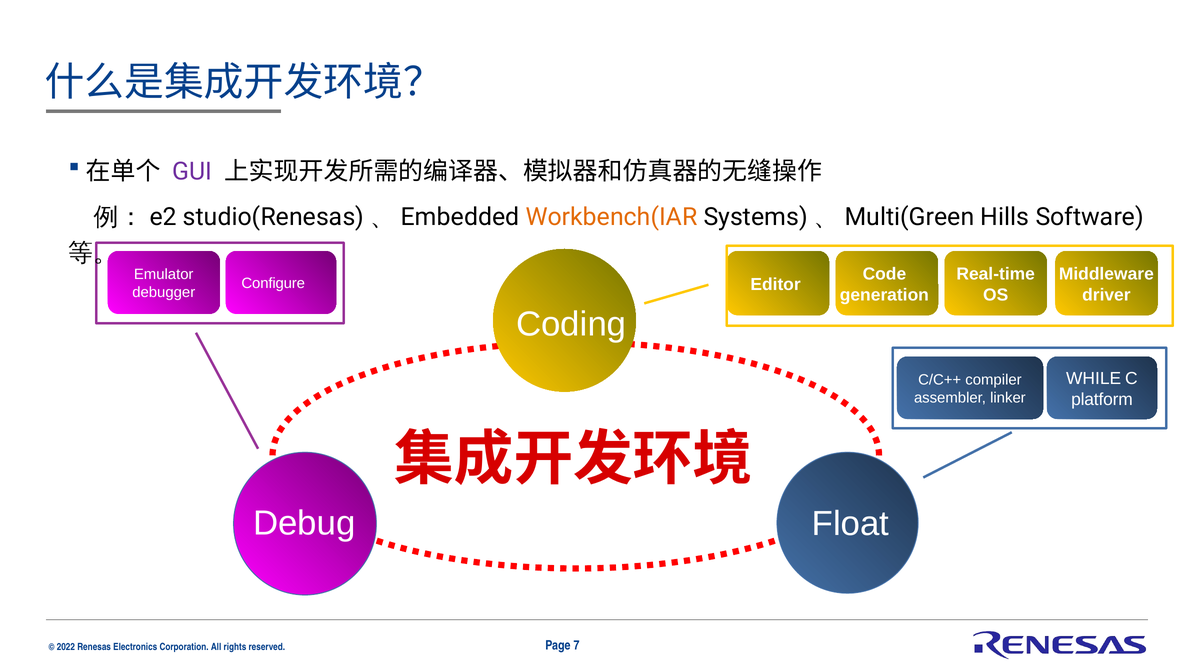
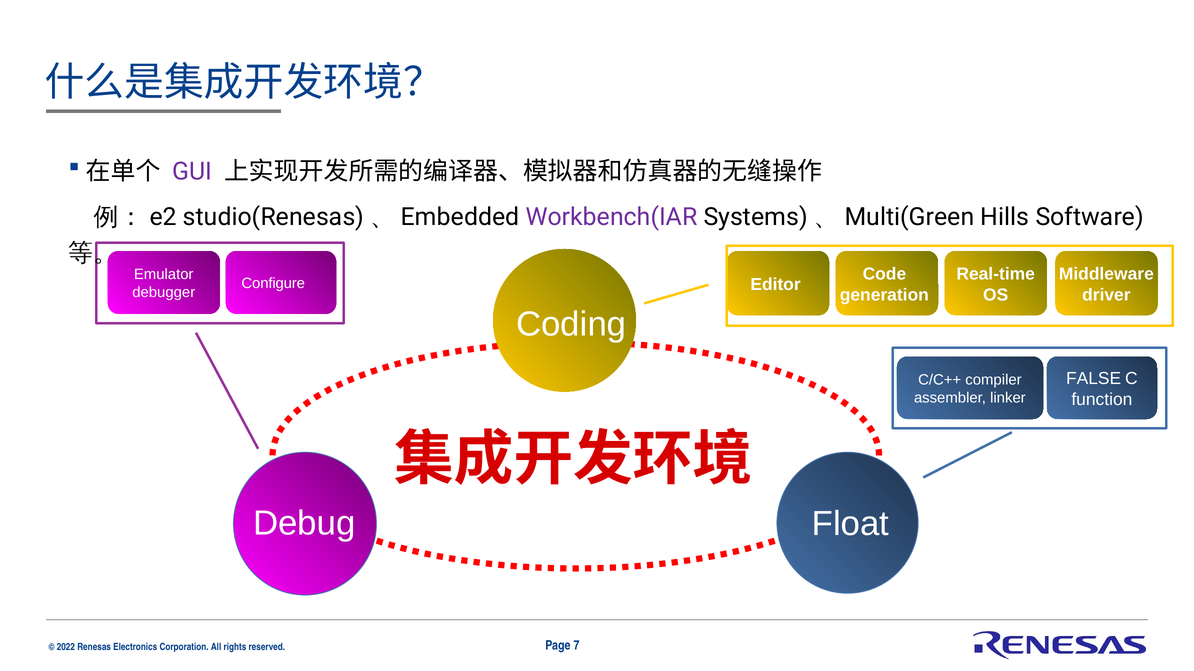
Workbench(IAR colour: orange -> purple (612, 217)
WHILE: WHILE -> FALSE (1094, 379)
platform: platform -> function (1102, 400)
